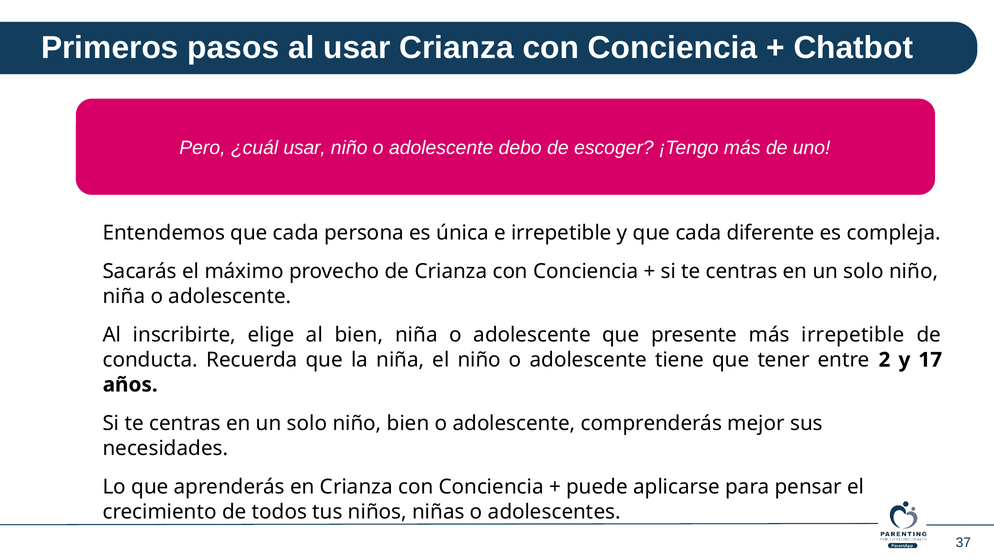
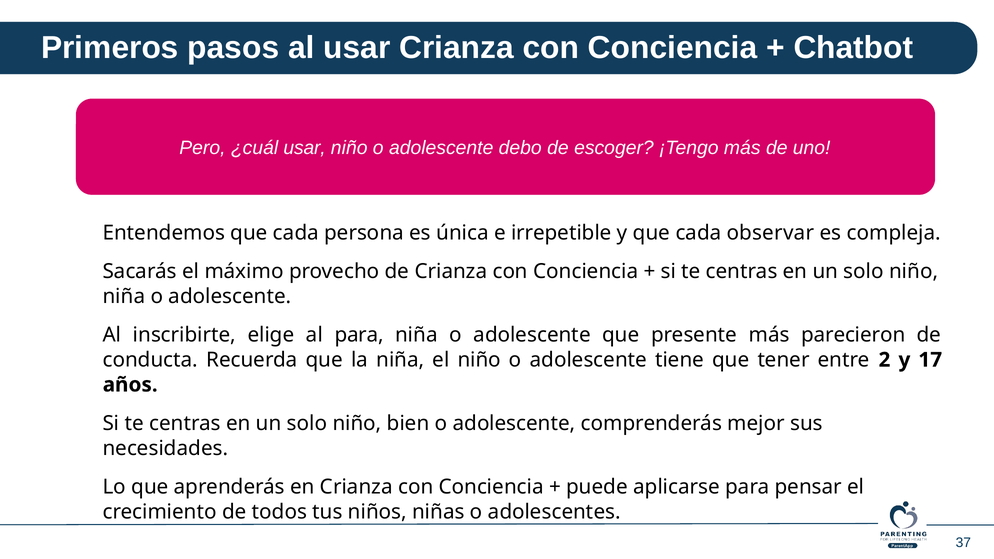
diferente: diferente -> observar (770, 233)
al bien: bien -> para (359, 335)
más irrepetible: irrepetible -> parecieron (853, 335)
